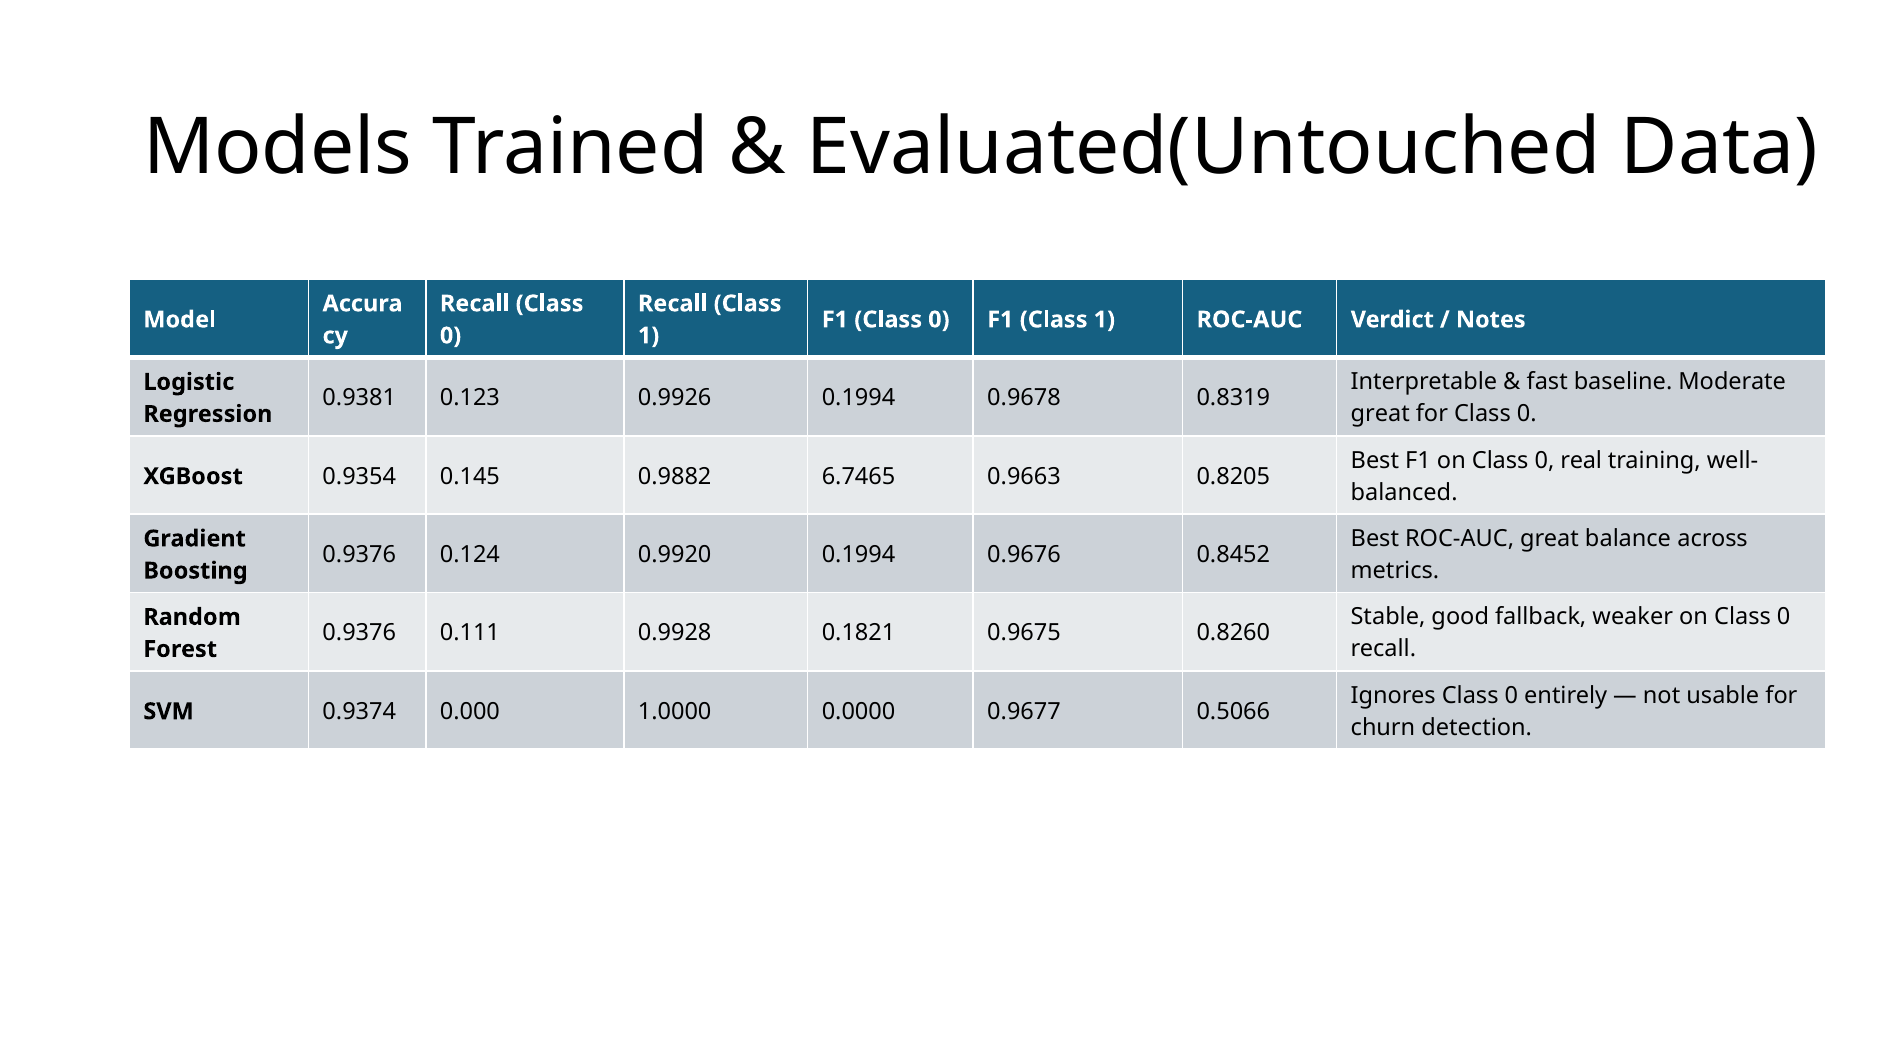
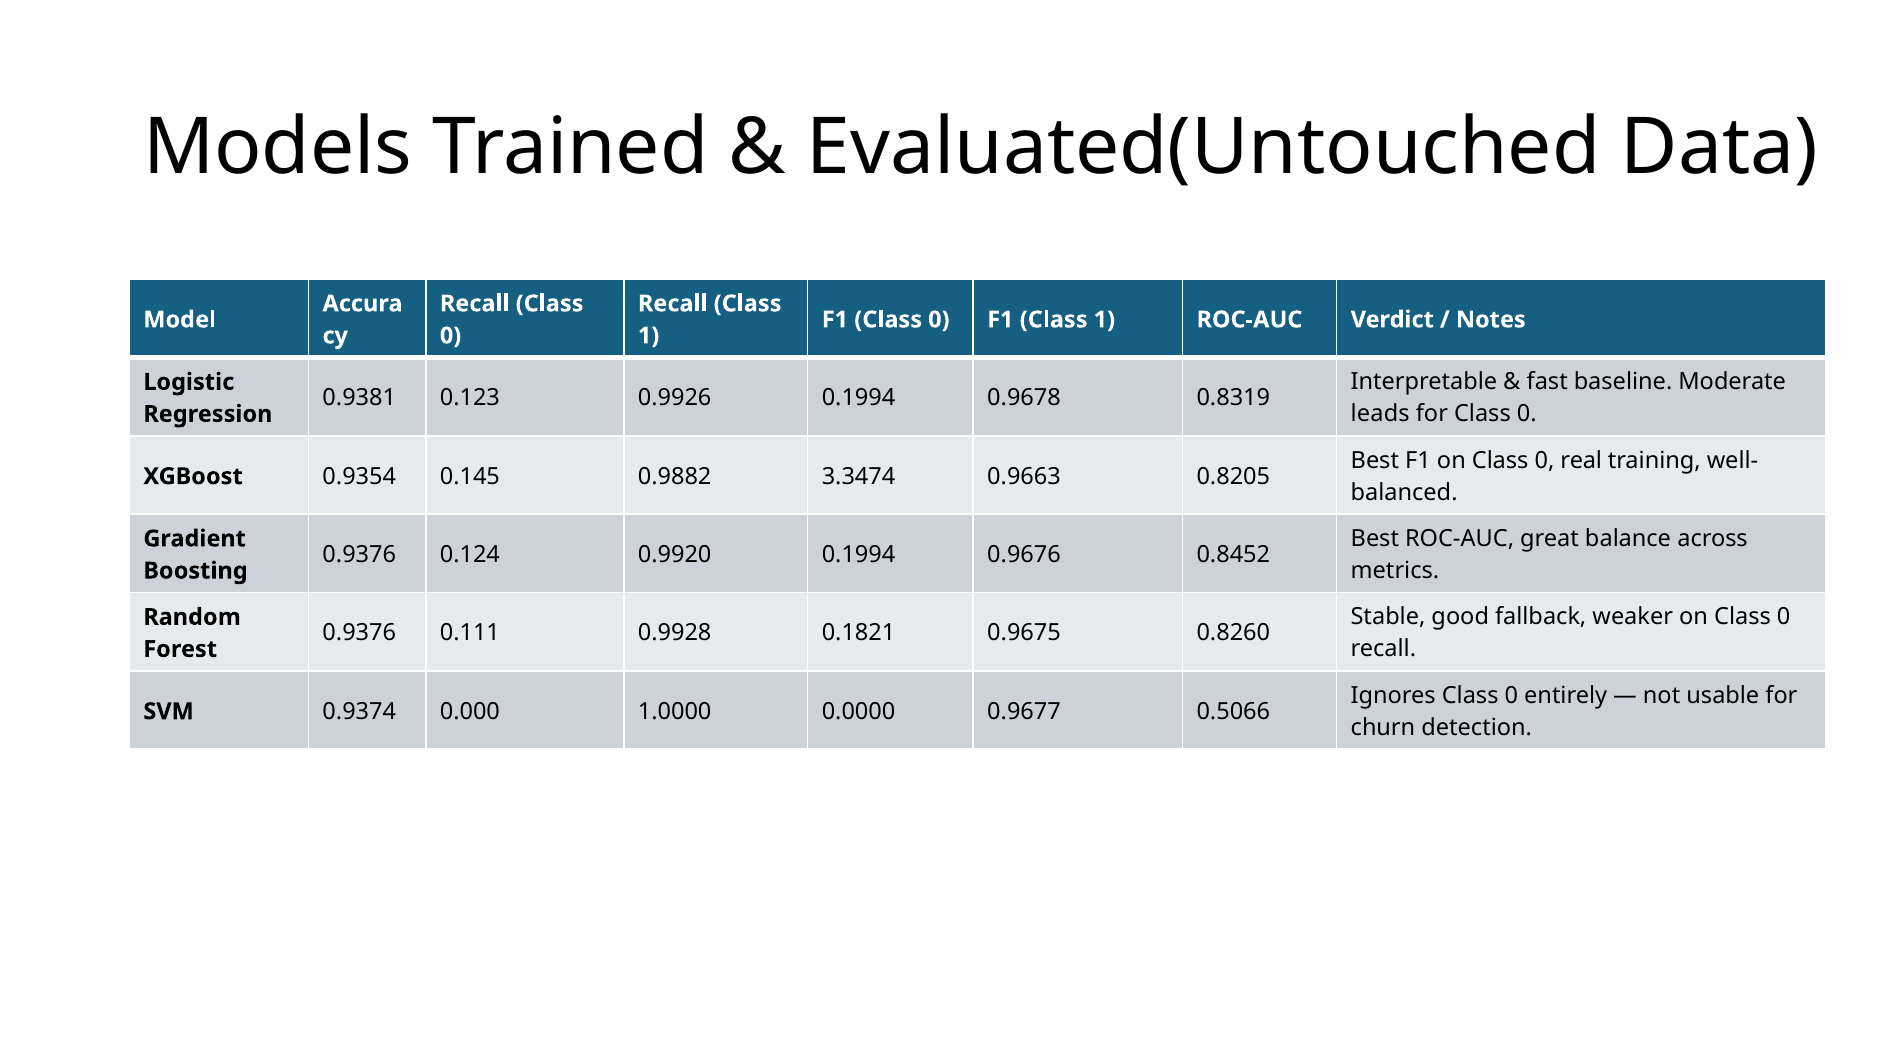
great: great -> leads (1380, 414)
6.7465: 6.7465 -> 3.3474 (859, 476)
